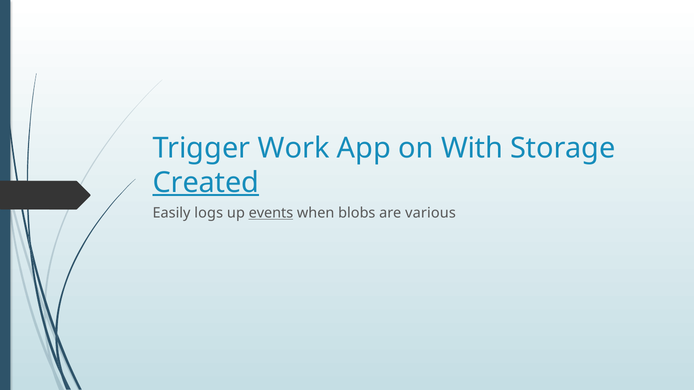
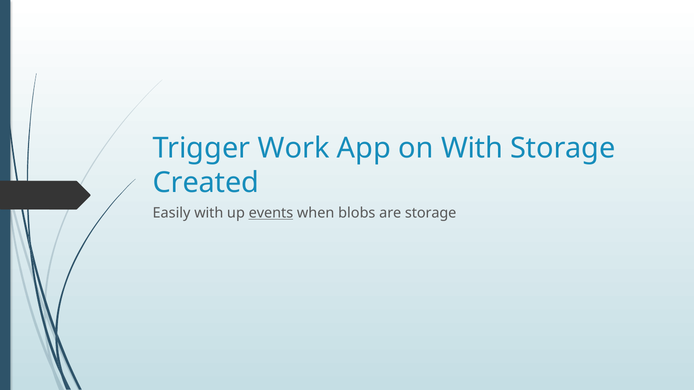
Created underline: present -> none (206, 183)
Easily logs: logs -> with (209, 213)
are various: various -> storage (431, 213)
